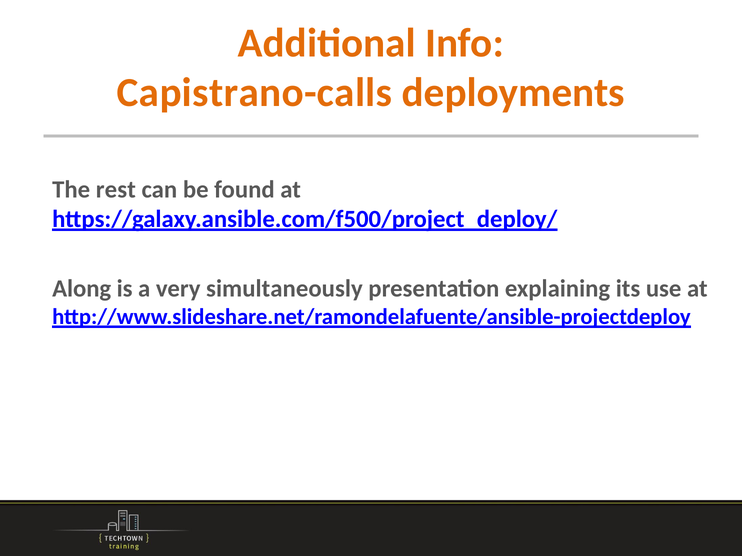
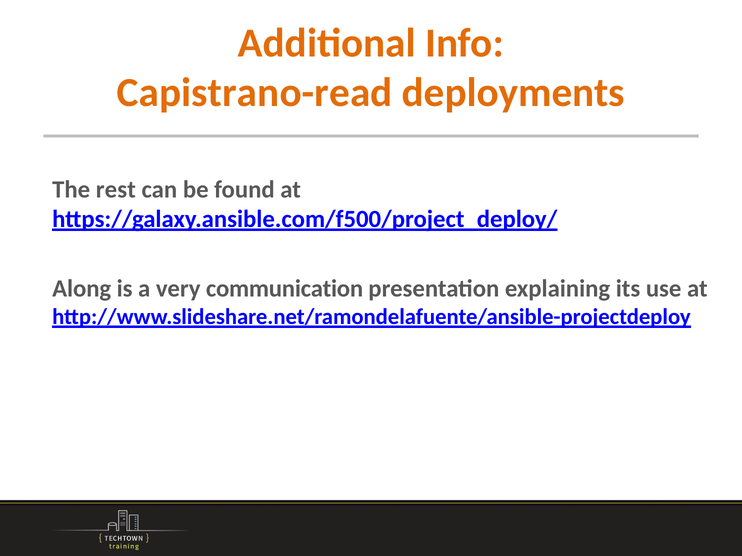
Capistrano-calls: Capistrano-calls -> Capistrano-read (255, 93)
simultaneously: simultaneously -> communication (285, 289)
